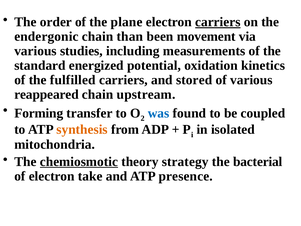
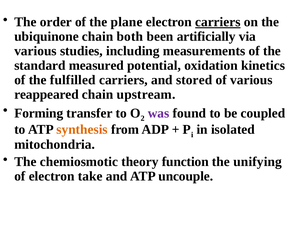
endergonic: endergonic -> ubiquinone (46, 36)
than: than -> both (130, 36)
movement: movement -> artificially (206, 36)
energized: energized -> measured (96, 65)
was colour: blue -> purple (159, 113)
chemiosmotic underline: present -> none (79, 161)
strategy: strategy -> function (185, 161)
bacterial: bacterial -> unifying (258, 161)
presence: presence -> uncouple (186, 176)
